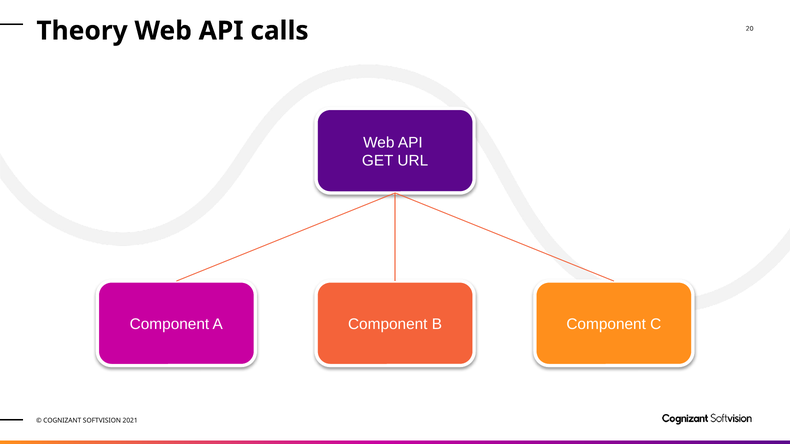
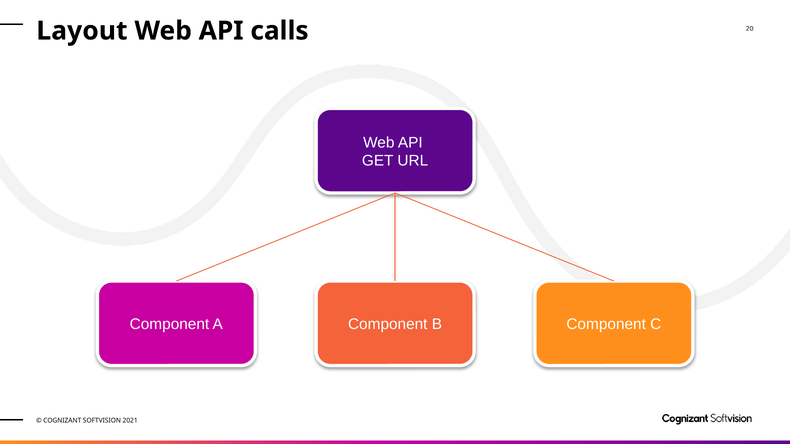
Theory: Theory -> Layout (82, 31)
